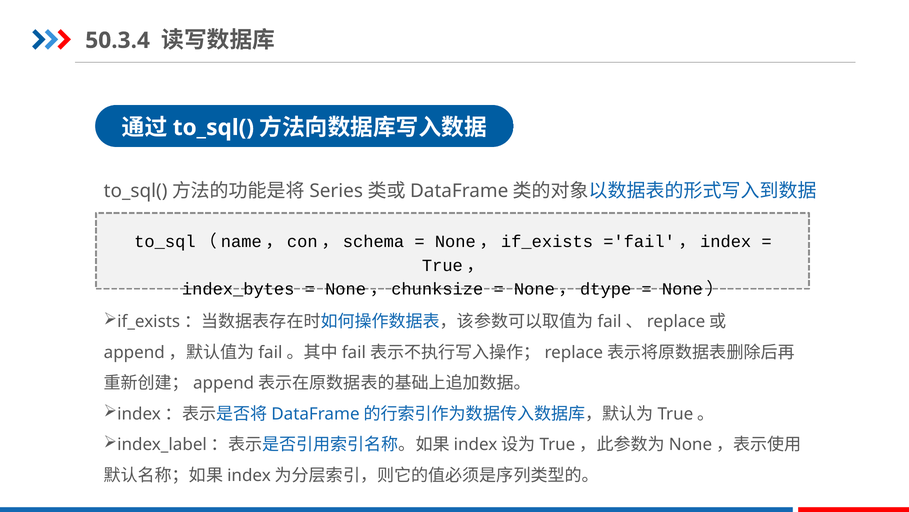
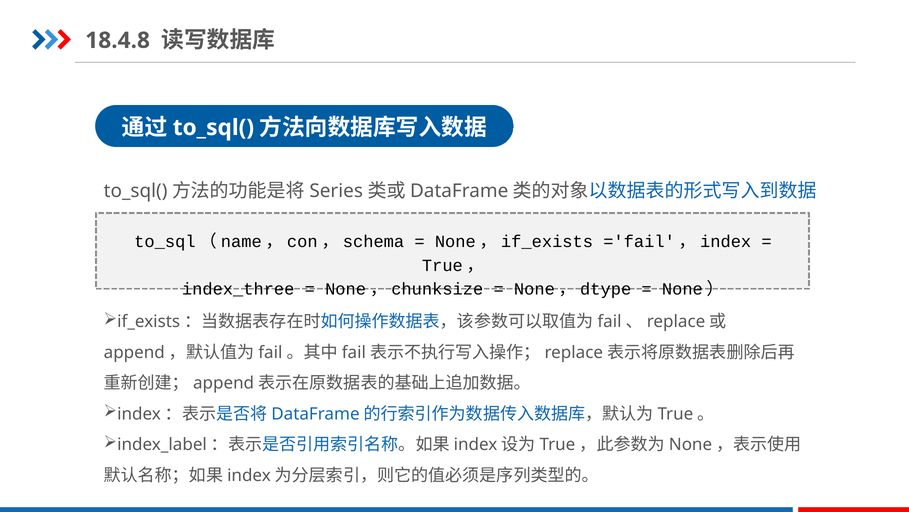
50.3.4: 50.3.4 -> 18.4.8 (118, 40)
index_bytes: index_bytes -> index_three (238, 289)
